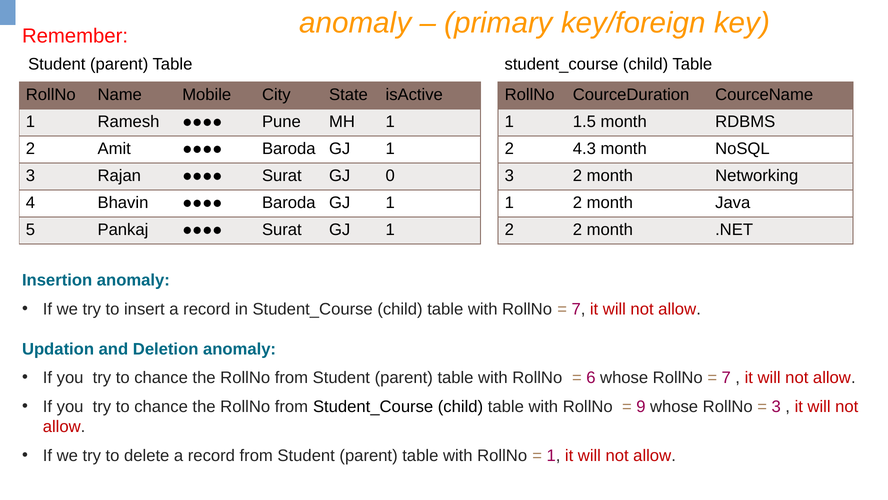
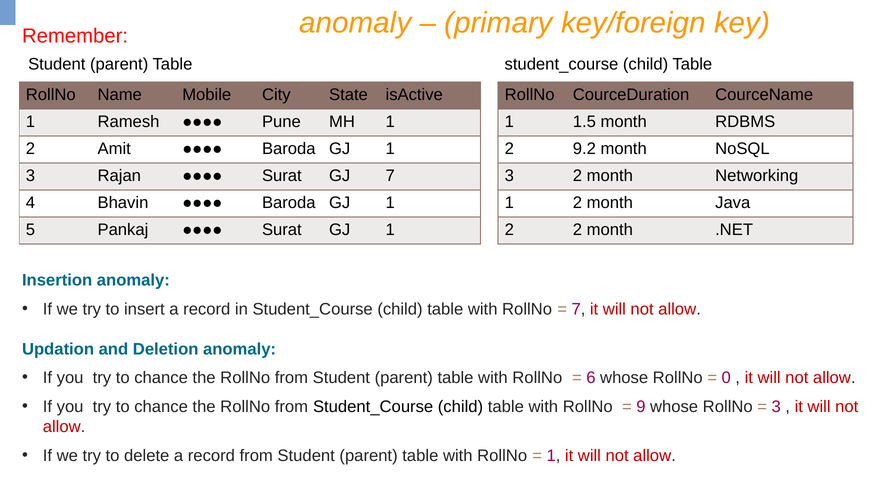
4.3: 4.3 -> 9.2 (584, 149)
GJ 0: 0 -> 7 (390, 176)
7: 7 -> 0 (726, 378)
